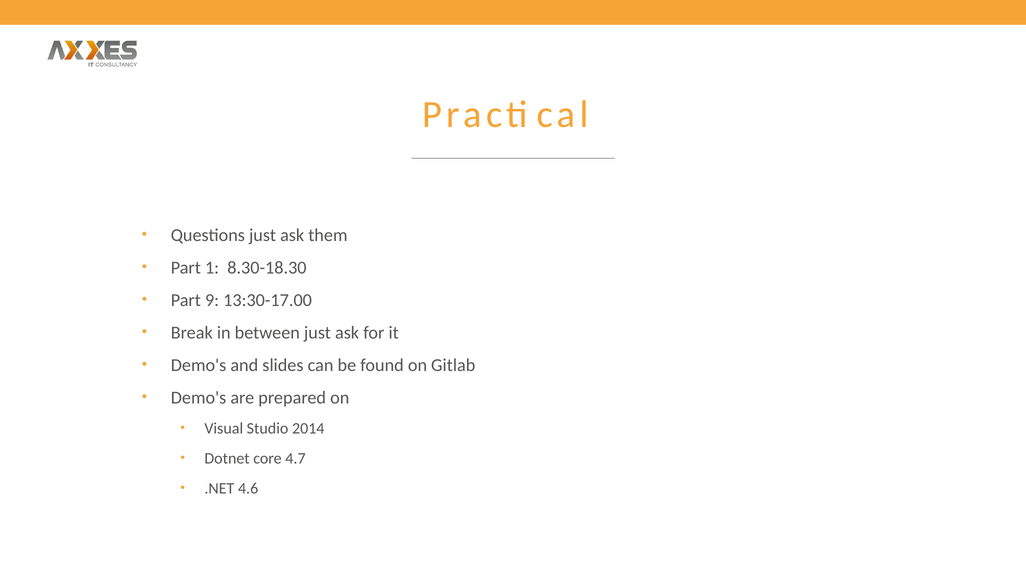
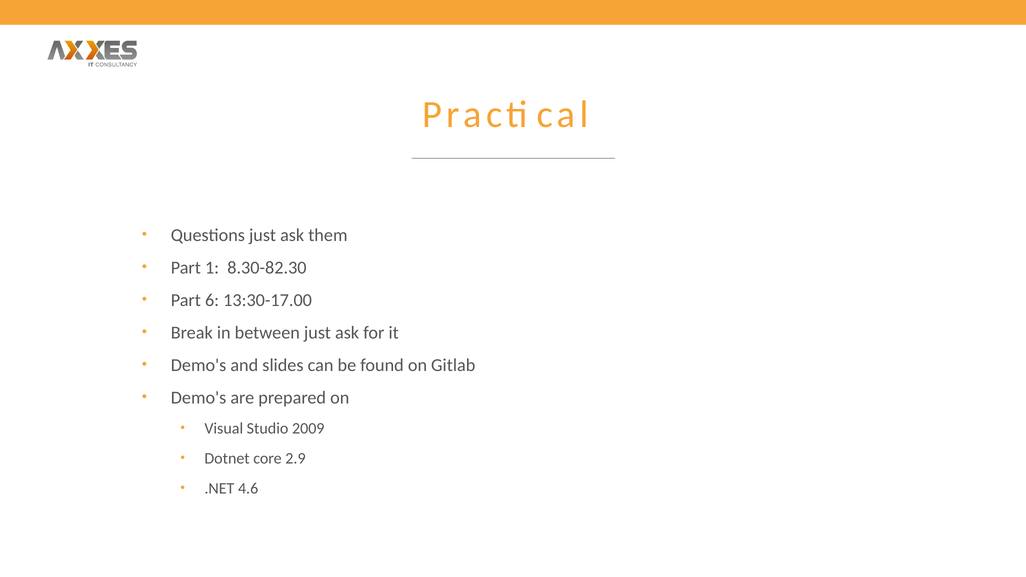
8.30-18.30: 8.30-18.30 -> 8.30-82.30 (267, 268)
9: 9 -> 6 (212, 300)
2014: 2014 -> 2009 (308, 429)
4.7: 4.7 -> 2.9 (296, 459)
